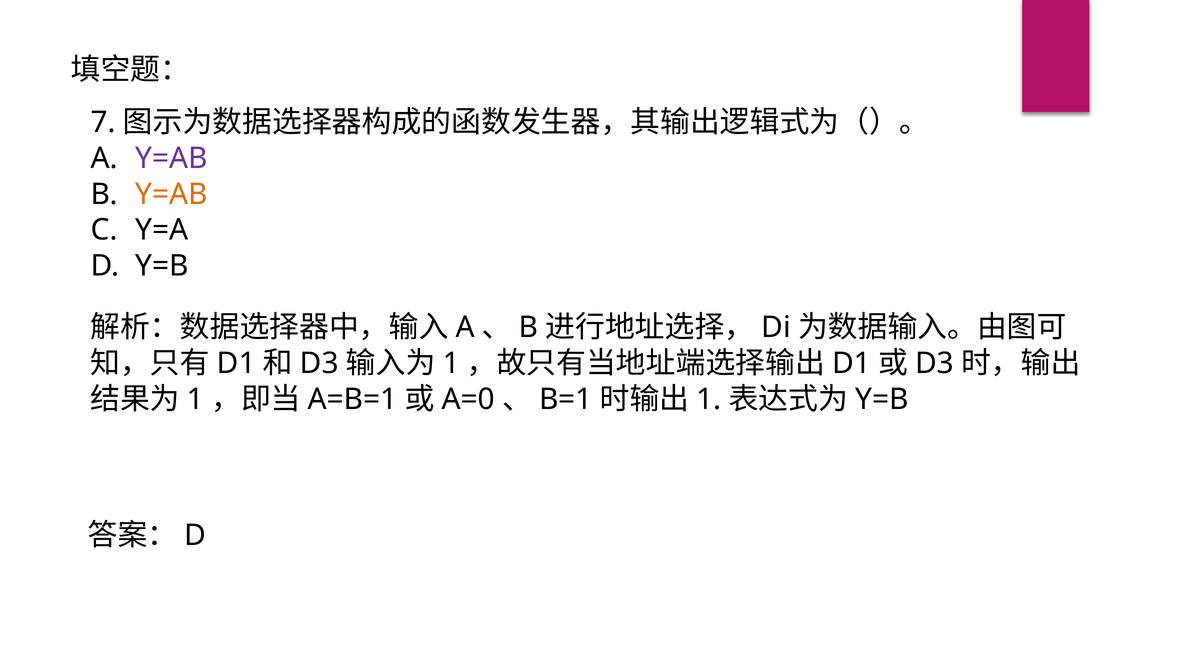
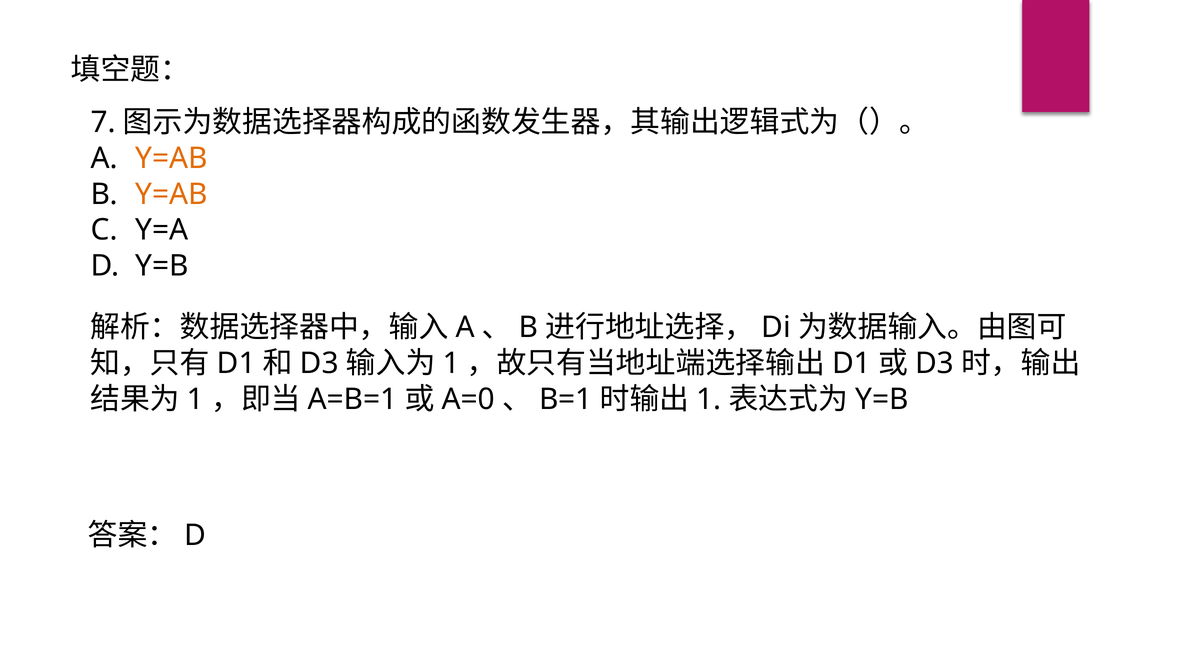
Y=AB colour: purple -> orange (172, 158)
